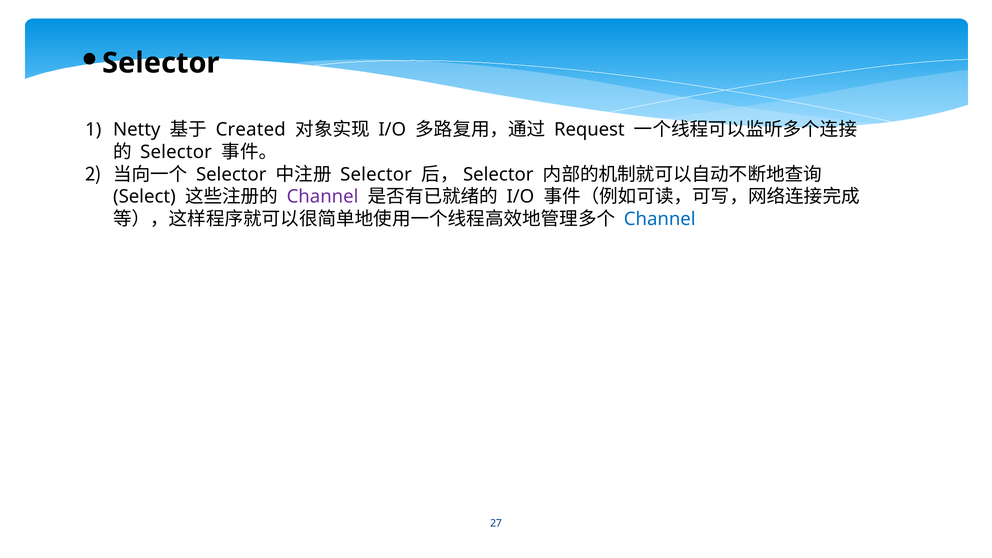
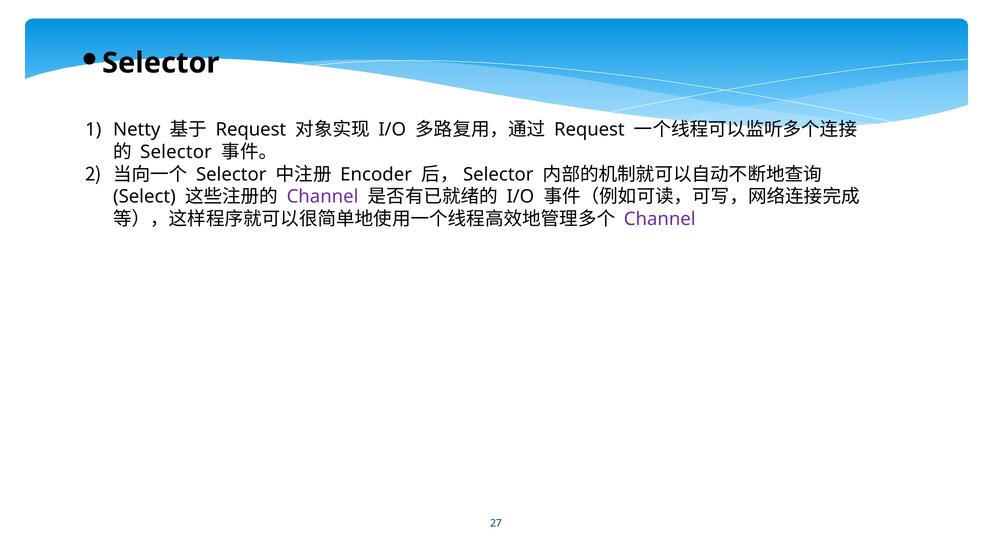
Created: Created -> Request (251, 130)
Selector: Selector -> Encoder (376, 174)
Channel colour: blue -> purple (660, 219)
